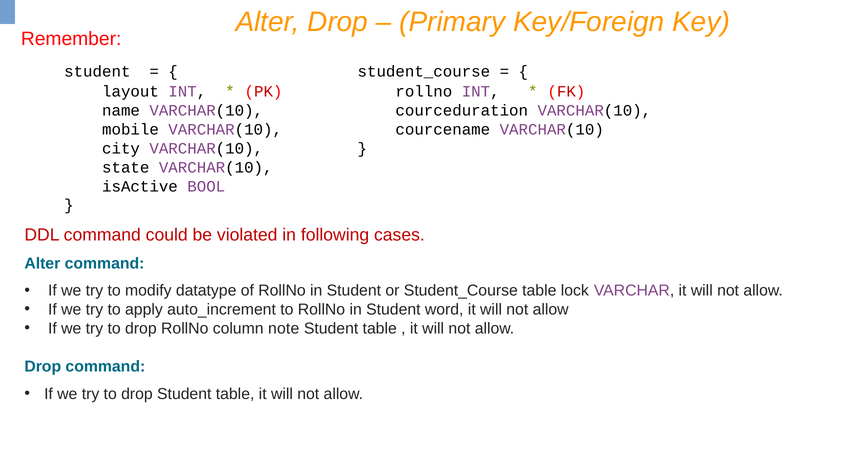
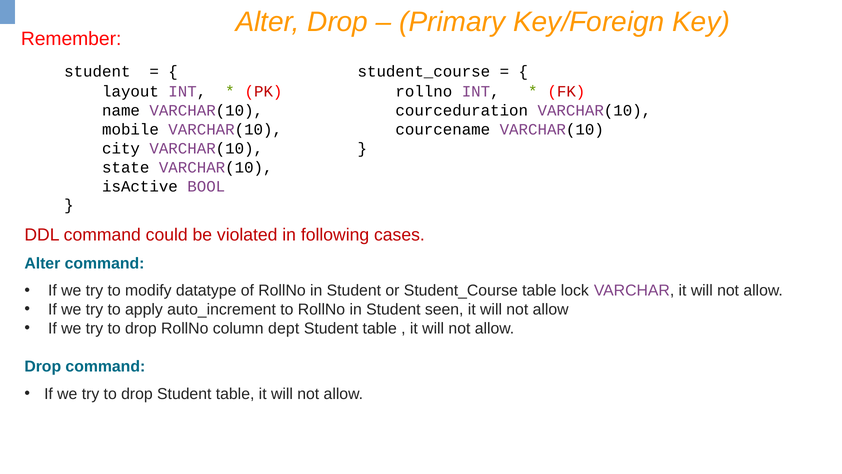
word: word -> seen (444, 309)
note: note -> dept (284, 328)
